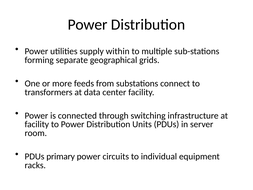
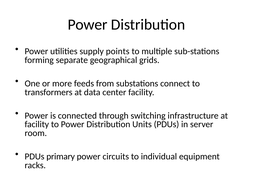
within: within -> points (118, 51)
